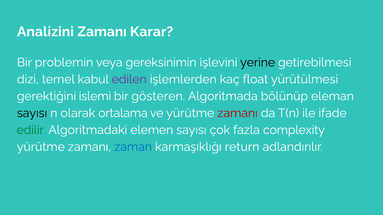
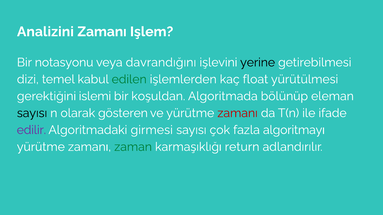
Karar: Karar -> Işlem (152, 32)
problemin: problemin -> notasyonu (64, 63)
gereksinimin: gereksinimin -> davrandığını (161, 63)
edilen colour: purple -> green (129, 79)
gösteren: gösteren -> koşuldan (158, 96)
ortalama: ortalama -> gösteren (123, 113)
edilir colour: green -> purple (31, 130)
elemen: elemen -> girmesi (152, 130)
complexity: complexity -> algoritmayı (294, 130)
zaman colour: blue -> green (133, 147)
